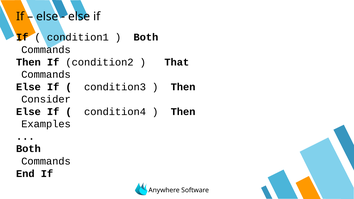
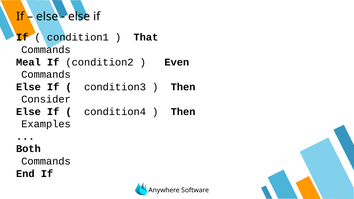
Both: Both -> That (146, 37)
Then: Then -> Meal (28, 62)
That: That -> Even (177, 62)
